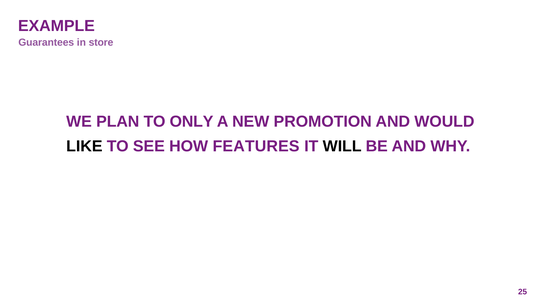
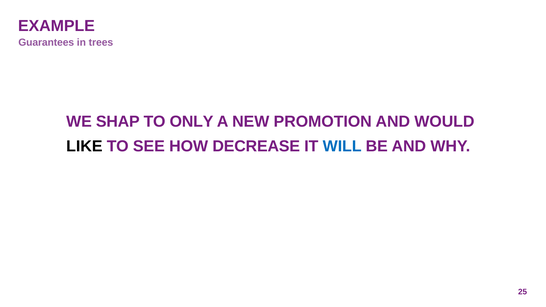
store: store -> trees (101, 42)
PLAN: PLAN -> SHAP (118, 122)
FEATURES: FEATURES -> DECREASE (256, 146)
WILL colour: black -> blue (342, 146)
